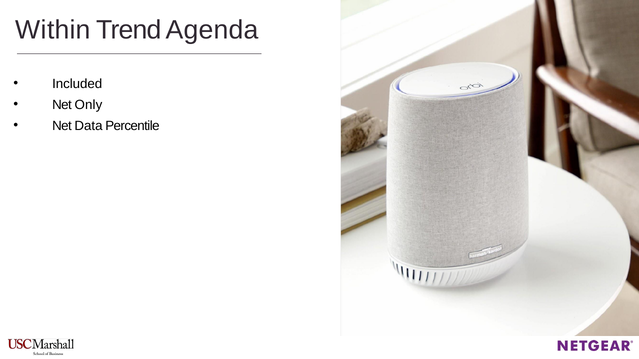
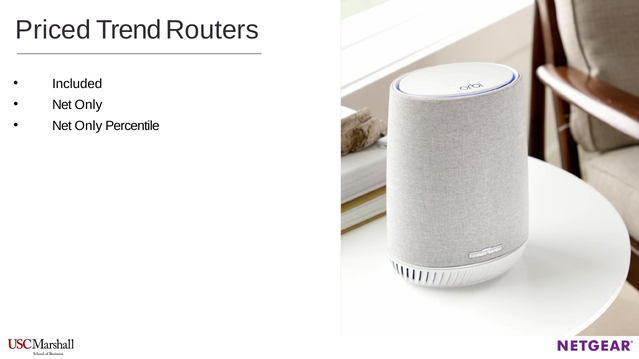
Within: Within -> Priced (53, 30)
Agenda: Agenda -> Routers (212, 30)
Data: Data -> Only (88, 126)
